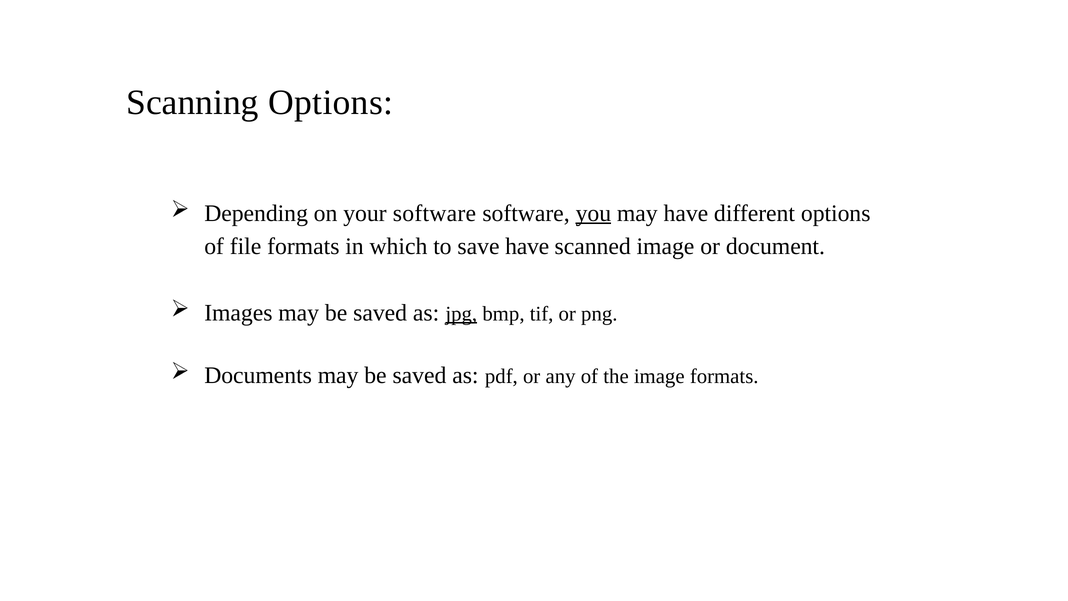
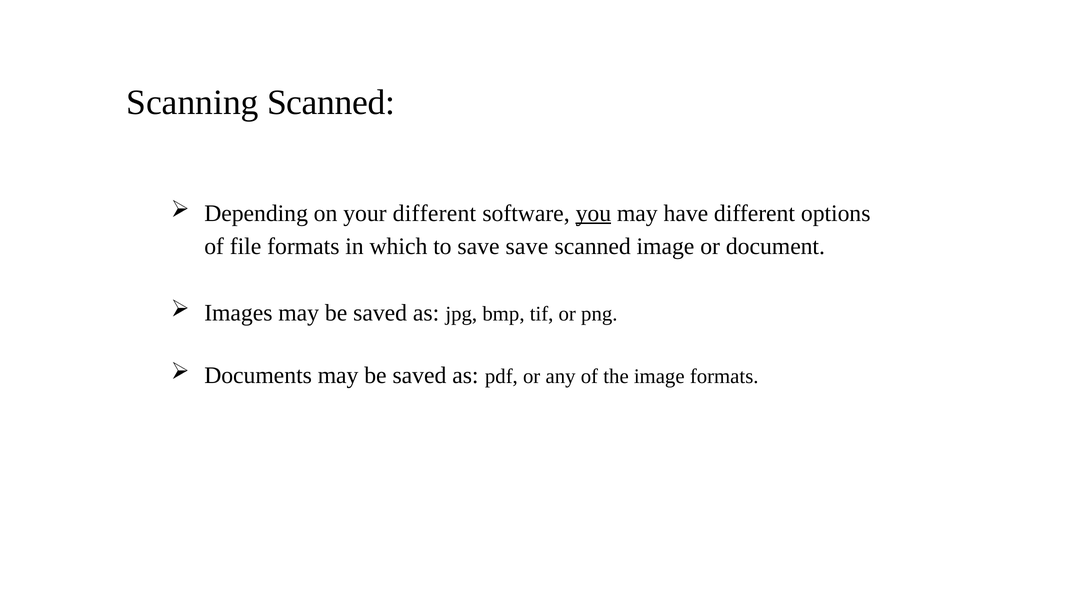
Scanning Options: Options -> Scanned (331, 103)
your software: software -> different (434, 213)
save have: have -> save (527, 246)
jpg underline: present -> none (461, 314)
